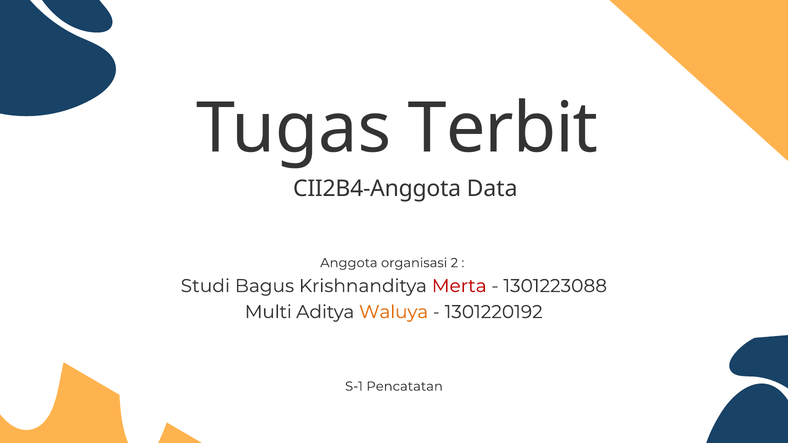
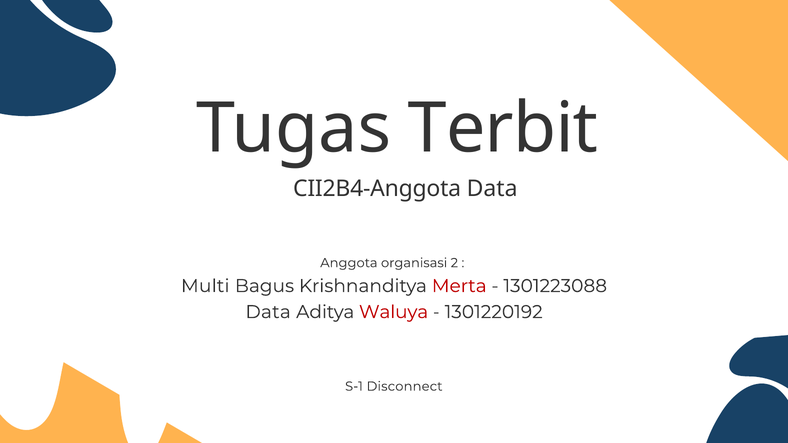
Studi: Studi -> Multi (205, 286)
Multi: Multi -> Data (268, 312)
Waluya colour: orange -> red (394, 312)
Pencatatan: Pencatatan -> Disconnect (405, 387)
